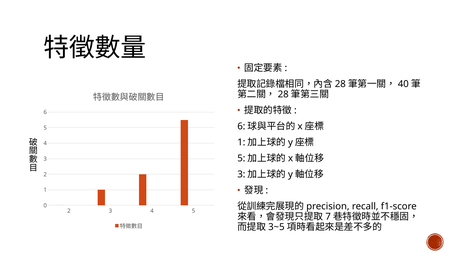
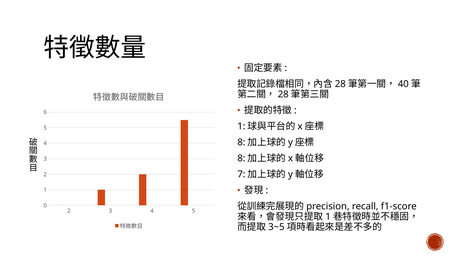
6: 6 -> 1 (241, 126)
1: 1 -> 8 (241, 142)
5: 5 -> 8 (241, 158)
3: 3 -> 7 (241, 174)
7: 7 -> 1 (328, 216)
